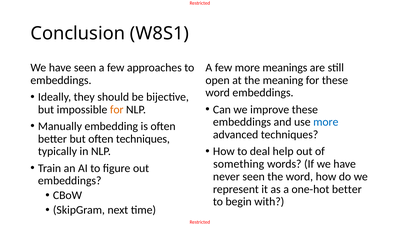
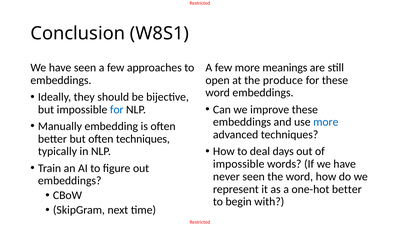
meaning: meaning -> produce (283, 80)
for colour: orange -> blue (117, 110)
help: help -> days (283, 151)
something: something -> impossible (239, 164)
